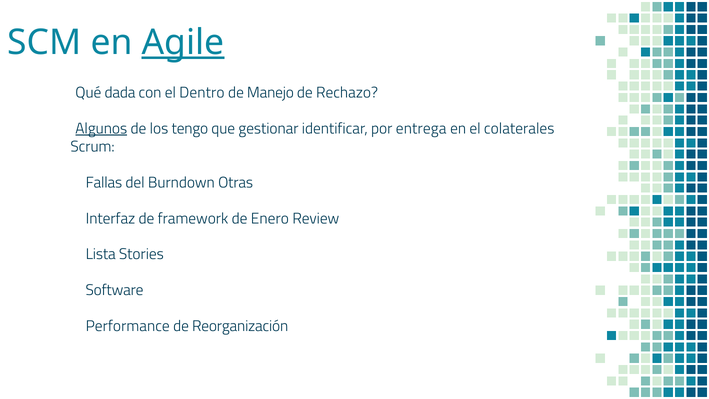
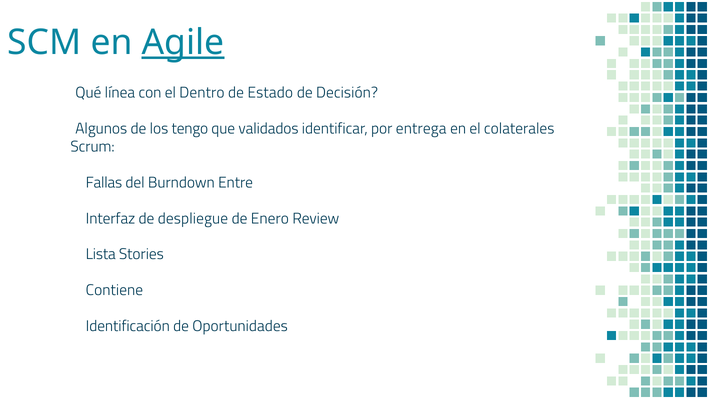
dada: dada -> línea (120, 93)
Manejo: Manejo -> Estado (270, 93)
Rechazo: Rechazo -> Decisión (347, 93)
Algunos underline: present -> none (101, 128)
gestionar: gestionar -> validados (268, 128)
Otras: Otras -> Entre (236, 183)
framework: framework -> despliegue (193, 218)
Software: Software -> Contiene (114, 290)
Performance: Performance -> Identificación (128, 326)
Reorganización: Reorganización -> Oportunidades (240, 326)
